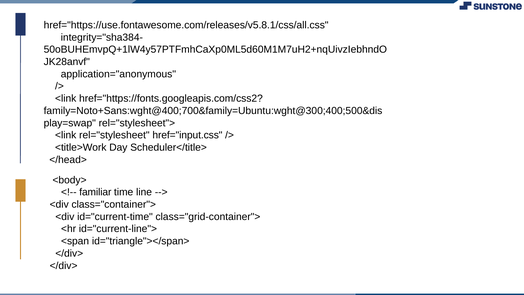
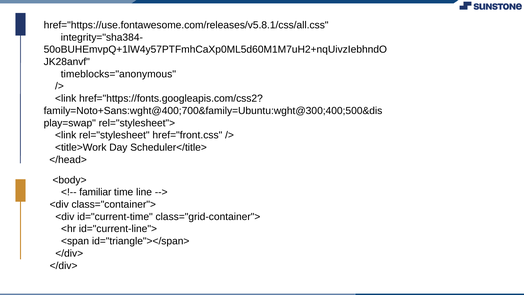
application="anonymous: application="anonymous -> timeblocks="anonymous (118, 74)
href="input.css: href="input.css -> href="front.css (187, 135)
